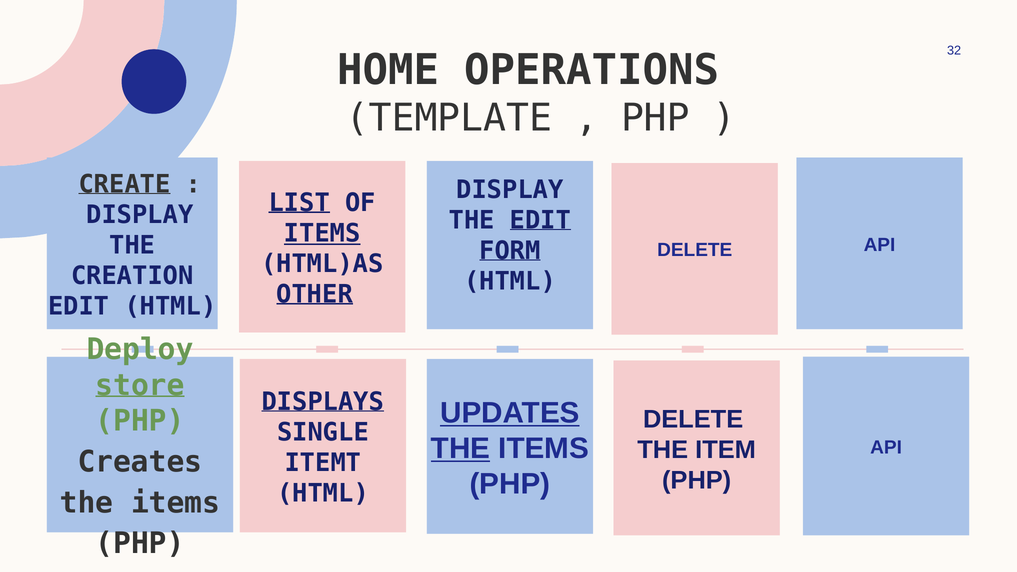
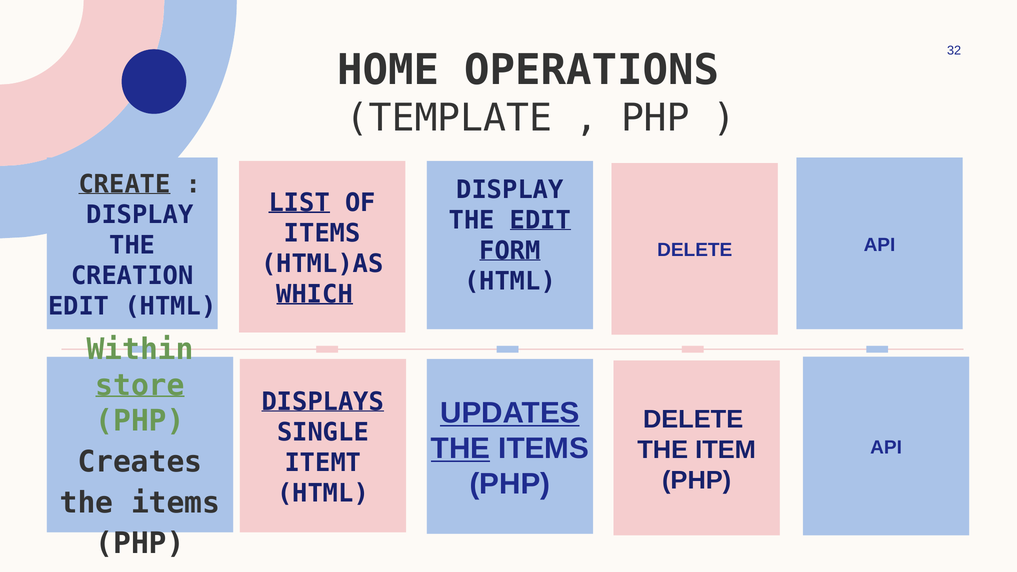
ITEMS underline: present -> none (322, 233)
OTHER: OTHER -> WHICH (315, 294)
Deploy: Deploy -> Within (140, 350)
